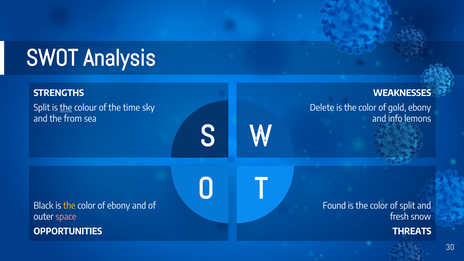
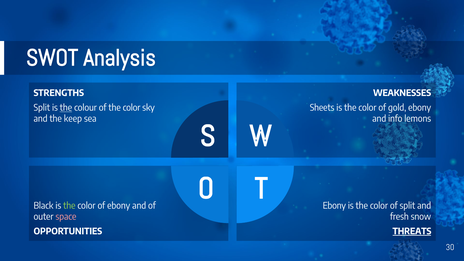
of the time: time -> color (132, 108)
Delete: Delete -> Sheets (322, 108)
from: from -> keep (73, 119)
the colour: yellow -> light green (69, 206)
Found: Found -> Ebony (334, 206)
THREATS underline: none -> present (412, 231)
